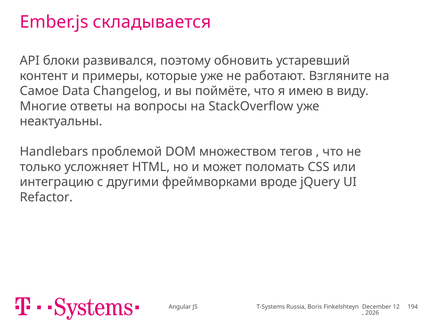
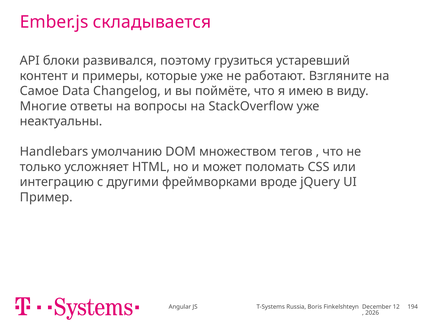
обновить: обновить -> грузиться (244, 61)
проблемой: проблемой -> умолчанию (127, 152)
Refactor: Refactor -> Пример (46, 197)
